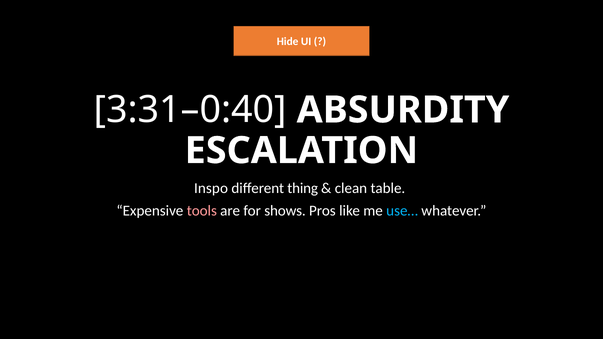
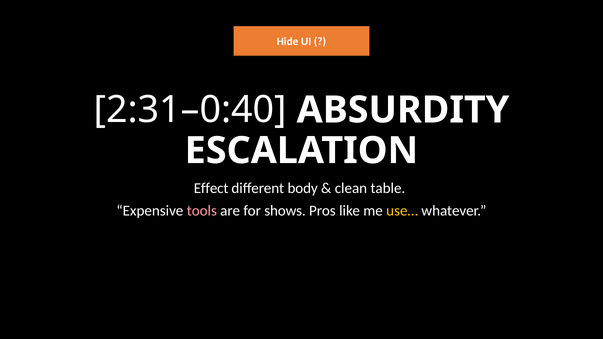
3:31–0:40: 3:31–0:40 -> 2:31–0:40 (190, 110)
Inspo: Inspo -> Effect (211, 188)
thing: thing -> body (303, 188)
use… colour: light blue -> yellow (402, 211)
